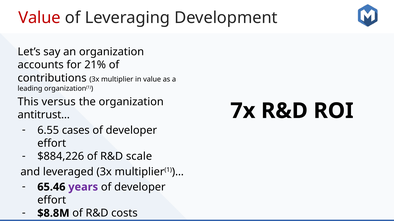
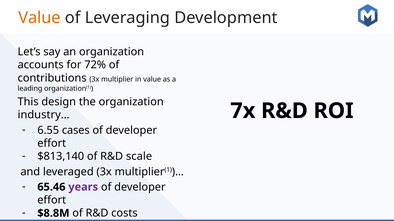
Value colour: red -> orange (40, 18)
21%: 21% -> 72% (95, 65)
versus: versus -> design (59, 102)
antitrust…: antitrust… -> industry… (44, 115)
$884,226: $884,226 -> $813,140 (61, 157)
